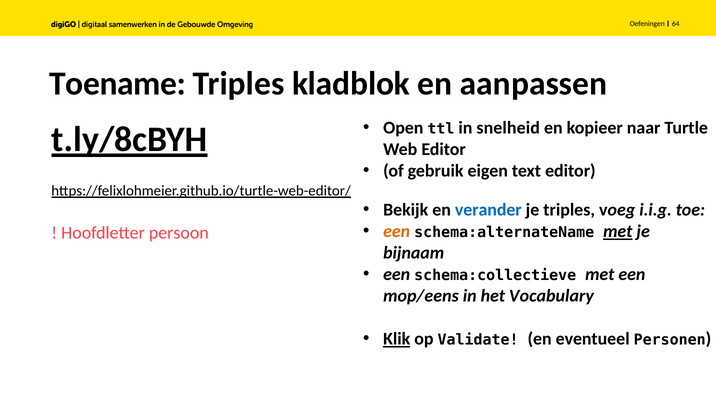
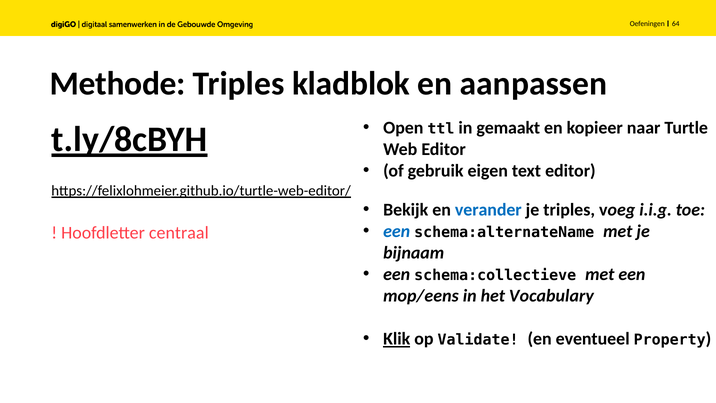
Toename: Toename -> Methode (118, 84)
snelheid: snelheid -> gemaakt (508, 128)
een colour: orange -> blue (397, 231)
met underline: present -> none (618, 231)
persoon: persoon -> centraal (179, 233)
Personen: Personen -> Property (670, 340)
